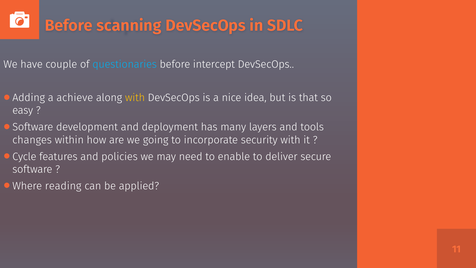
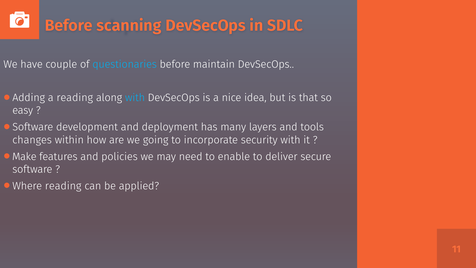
intercept: intercept -> maintain (214, 64)
a achieve: achieve -> reading (75, 98)
with colour: yellow -> light blue (135, 98)
Cycle: Cycle -> Make (24, 156)
